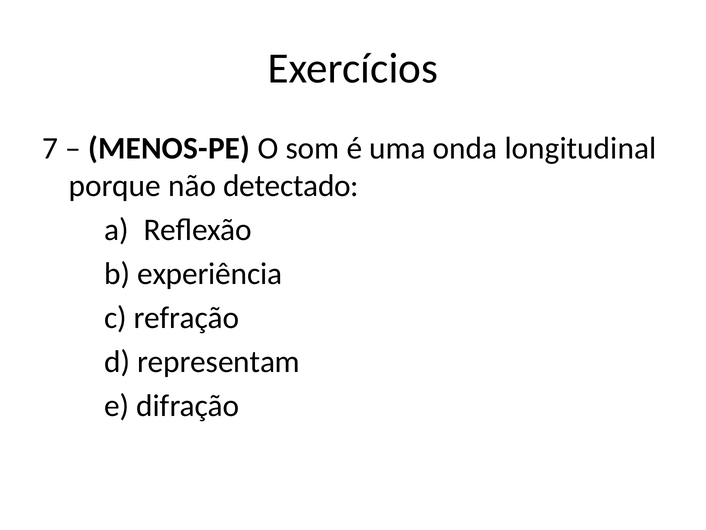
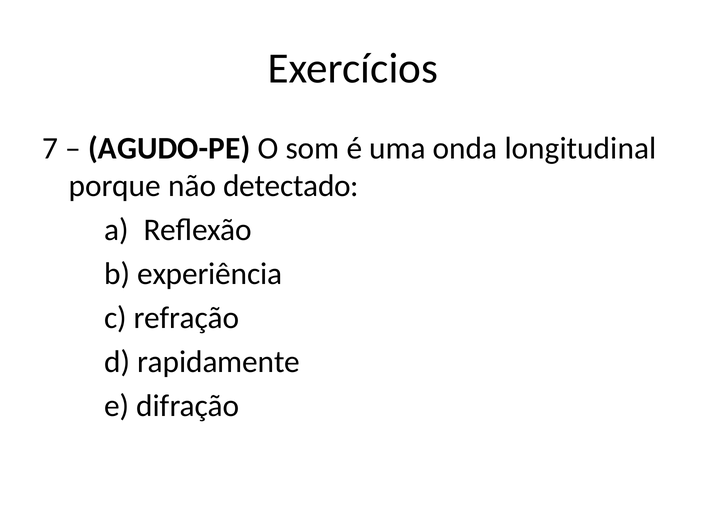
MENOS-PE: MENOS-PE -> AGUDO-PE (169, 148)
representam: representam -> rapidamente (219, 362)
